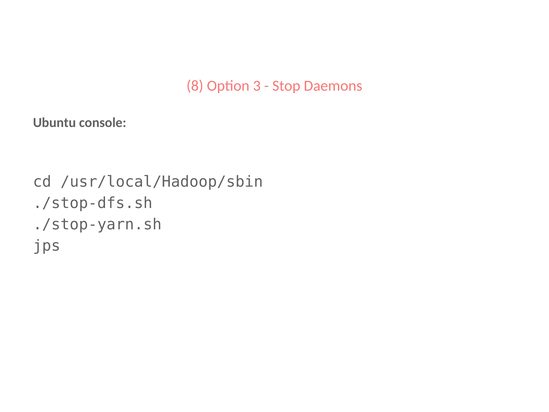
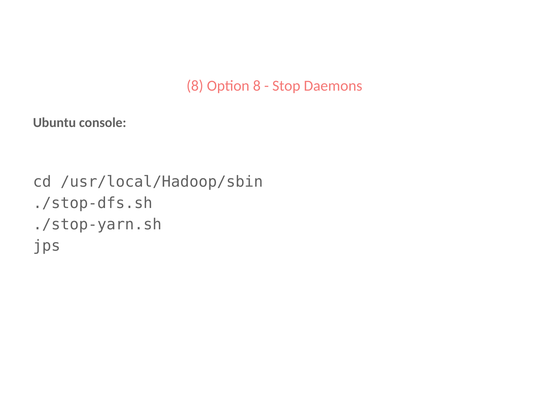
Option 3: 3 -> 8 (257, 86)
